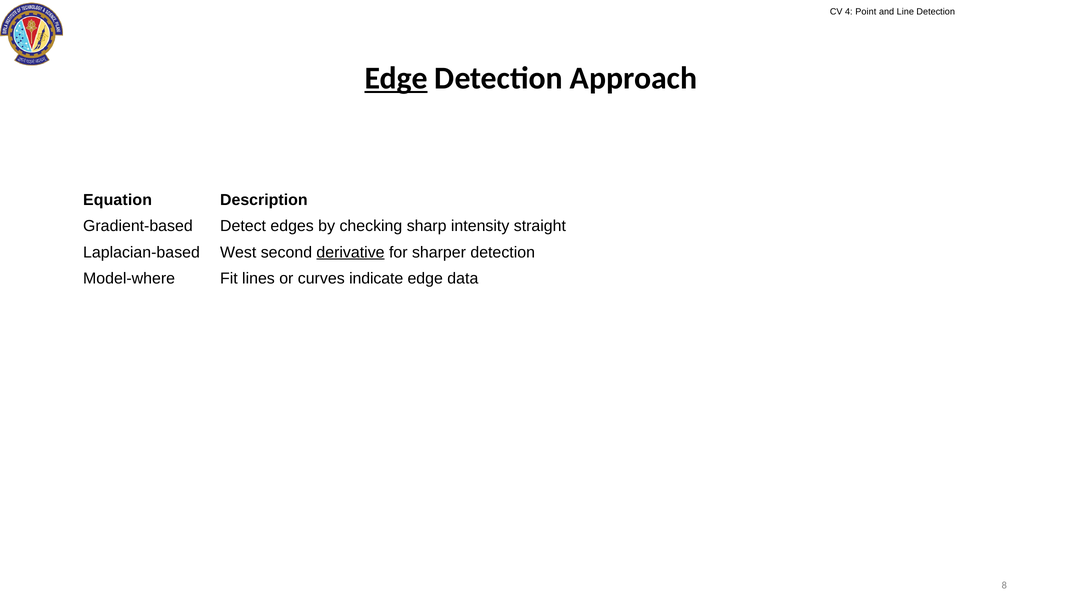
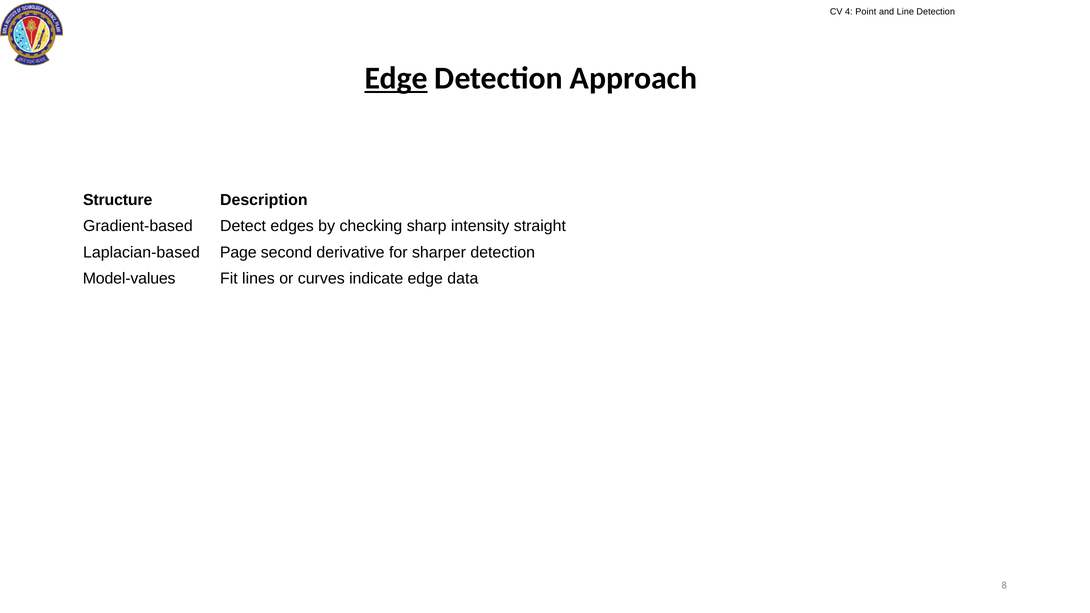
Equation: Equation -> Structure (118, 200)
West: West -> Page (238, 252)
derivative underline: present -> none (351, 252)
Model-where: Model-where -> Model-values (129, 278)
